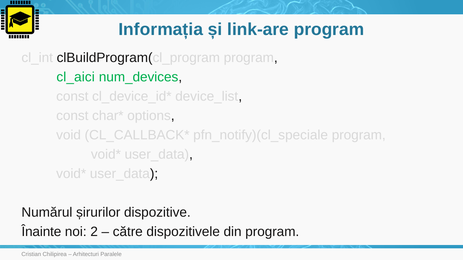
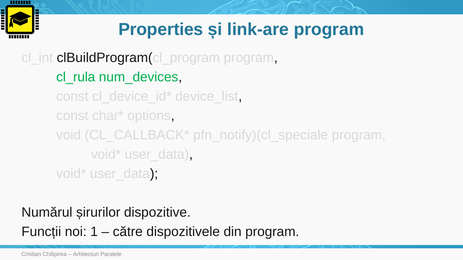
Informația: Informația -> Properties (161, 29)
cl_aici: cl_aici -> cl_rula (76, 77)
Înainte: Înainte -> Funcții (41, 232)
2: 2 -> 1 (94, 232)
